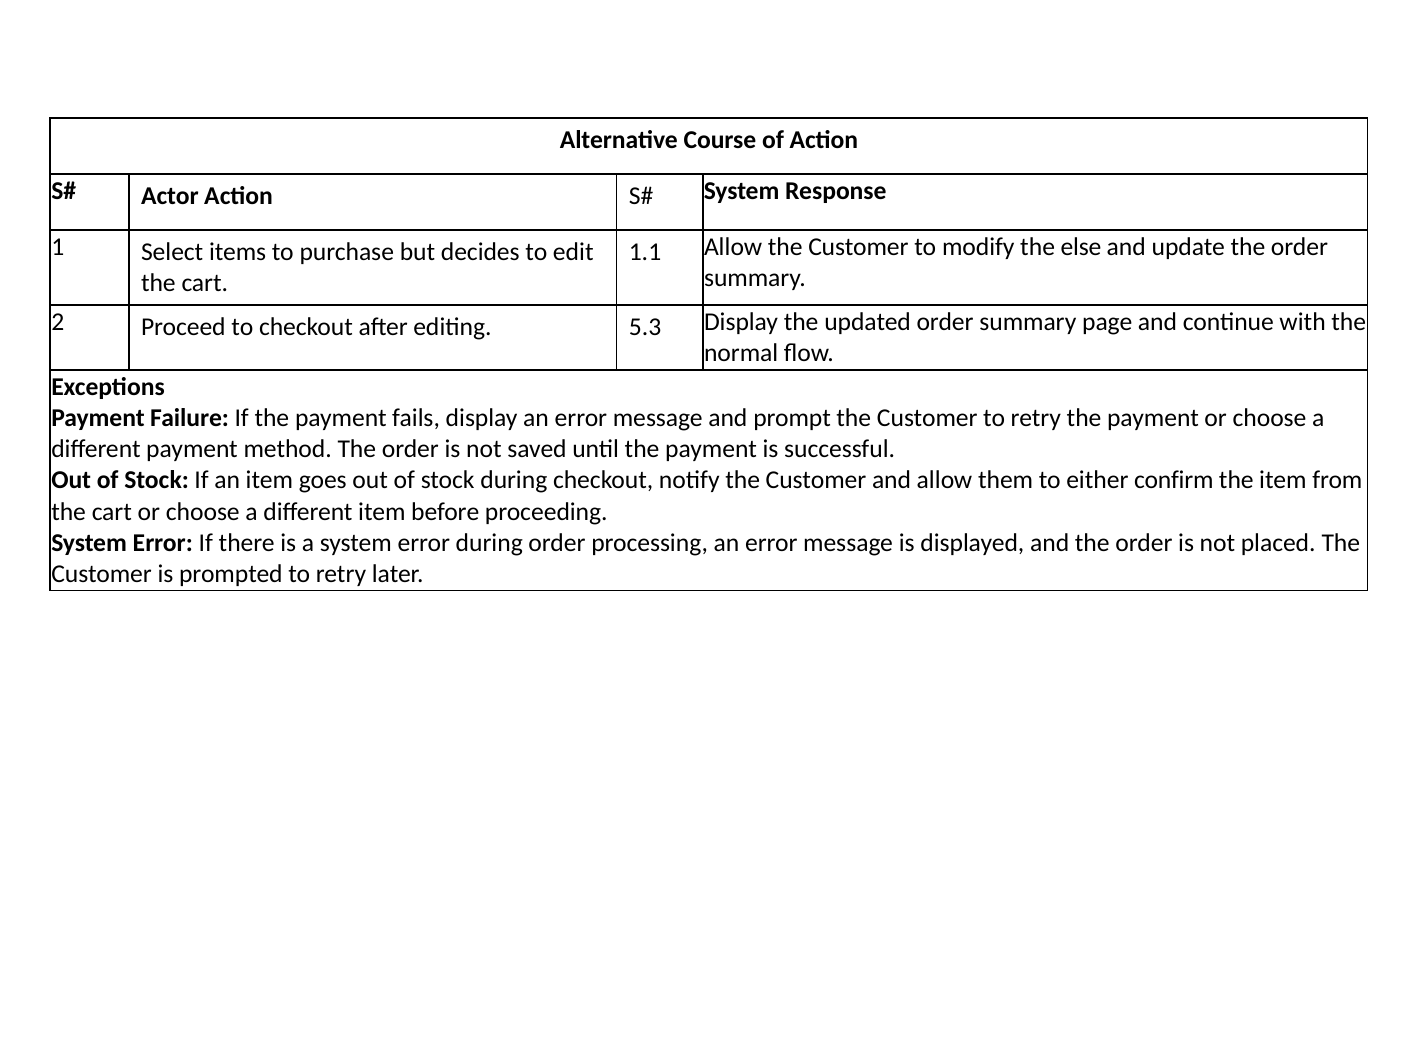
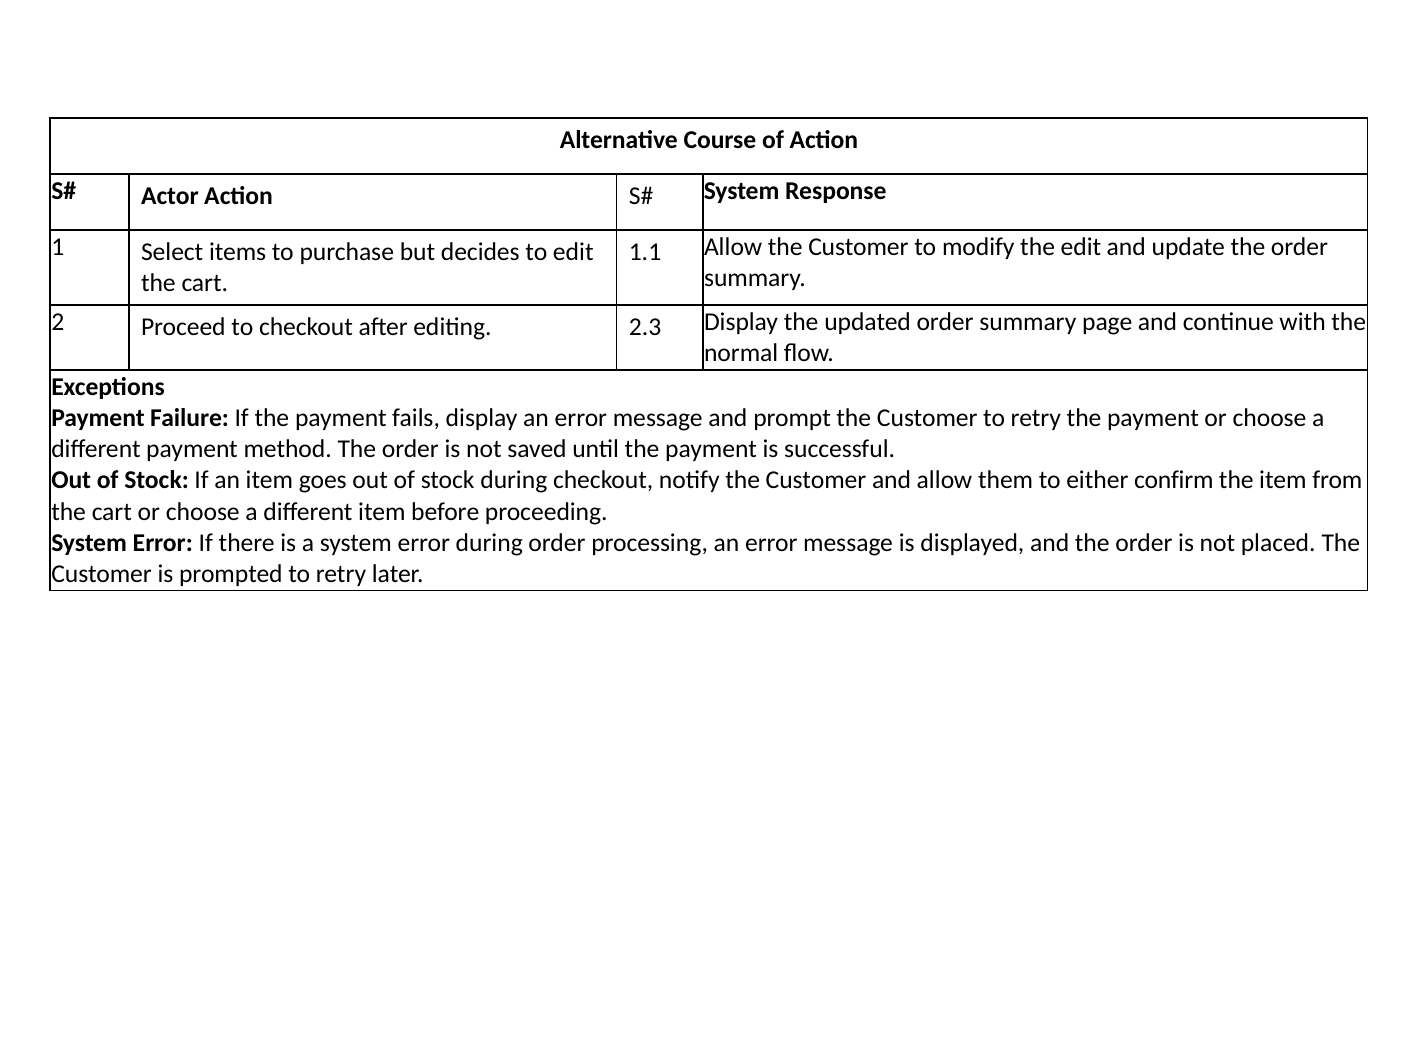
the else: else -> edit (1081, 247)
5.3: 5.3 -> 2.3 (645, 327)
